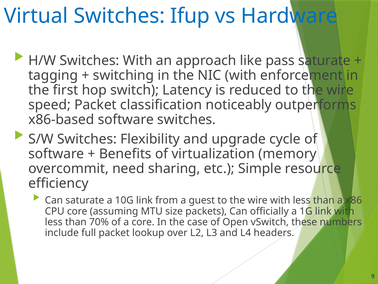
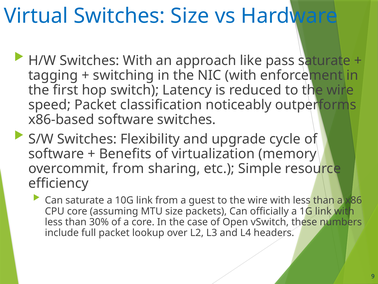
Switches Ifup: Ifup -> Size (190, 16)
overcommit need: need -> from (128, 168)
70%: 70% -> 30% (99, 222)
